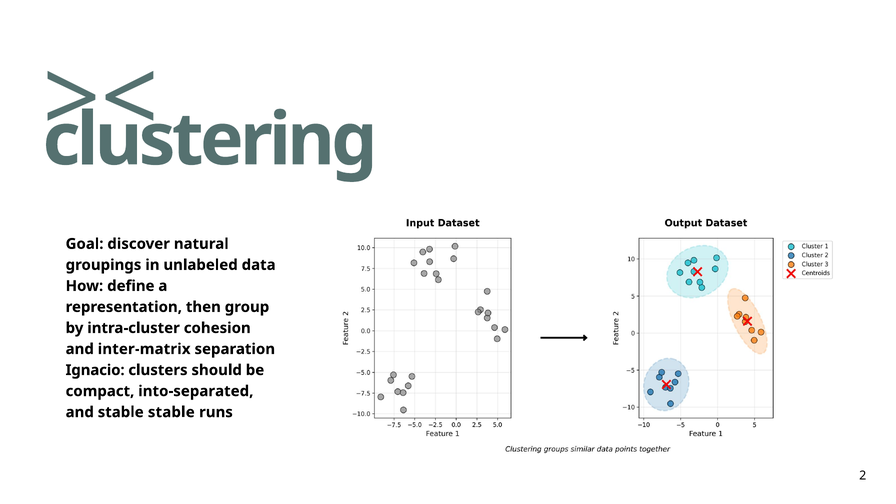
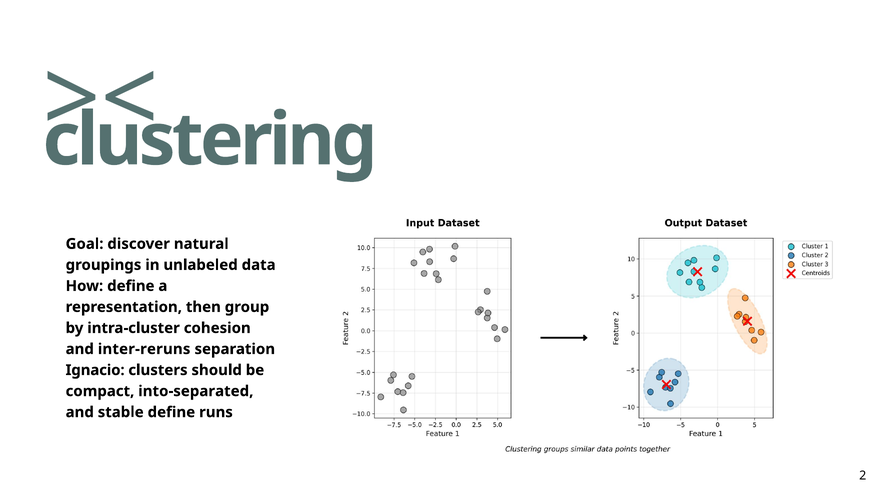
inter-matrix: inter-matrix -> inter-reruns (144, 349)
stable stable: stable -> define (171, 412)
